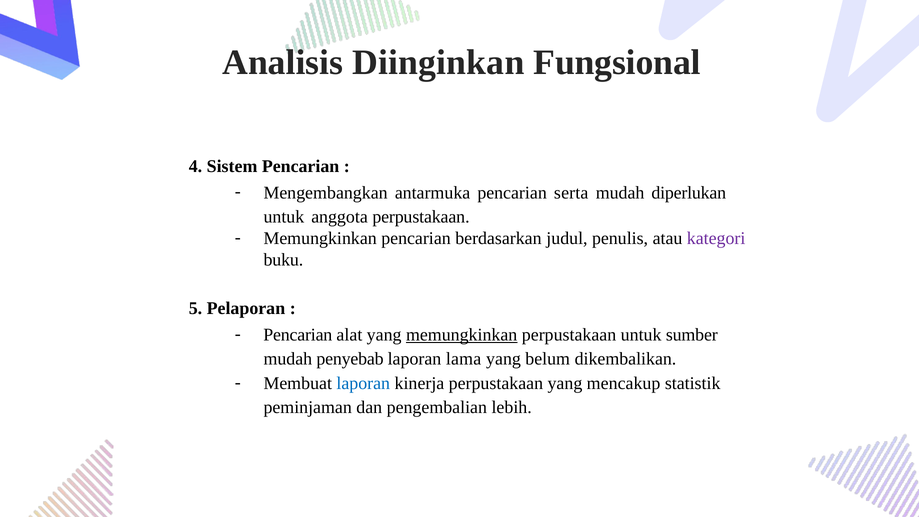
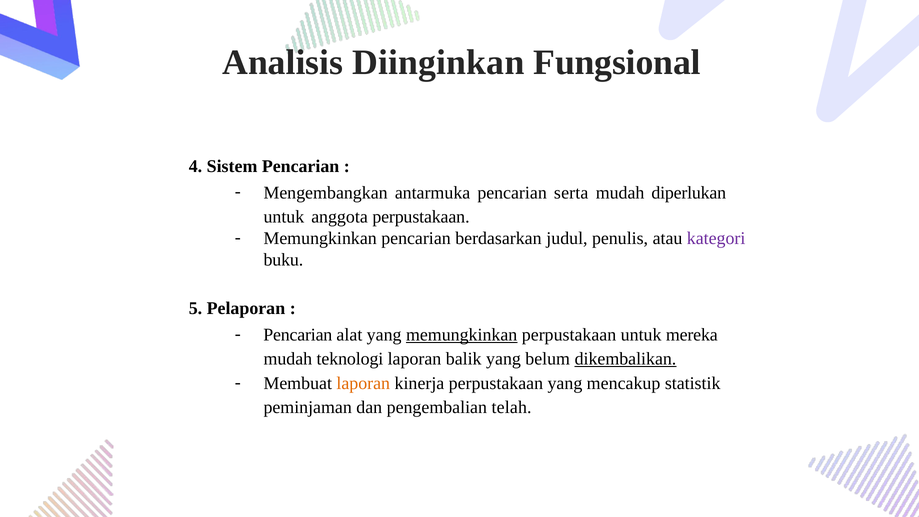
sumber: sumber -> mereka (692, 335)
penyebab: penyebab -> teknologi (350, 359)
lama: lama -> balik (464, 359)
dikembalikan underline: none -> present (625, 359)
laporan colour: blue -> orange (363, 384)
lebih: lebih -> telah (512, 407)
